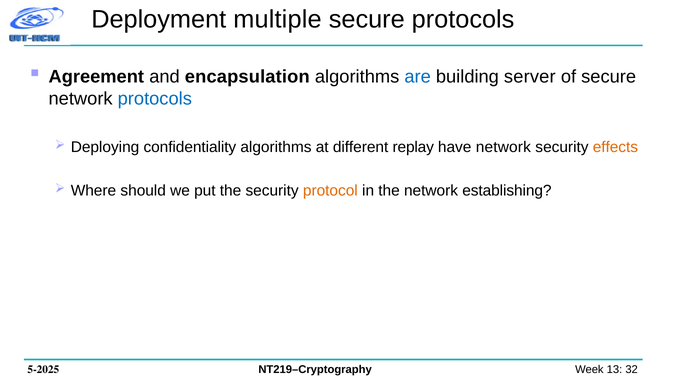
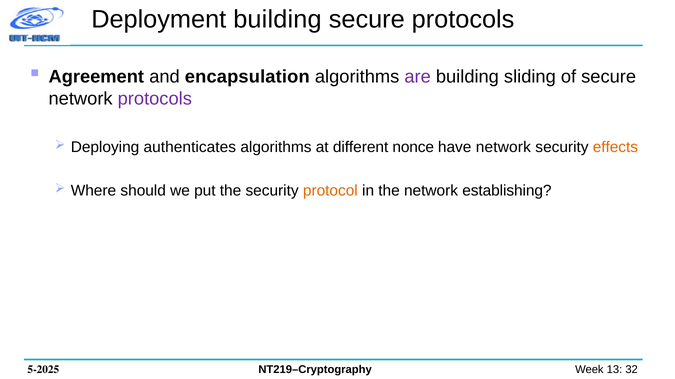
Deployment multiple: multiple -> building (277, 19)
are colour: blue -> purple (418, 77)
server: server -> sliding (530, 77)
protocols colour: blue -> purple (155, 99)
confidentiality: confidentiality -> authenticates (190, 148)
replay: replay -> nonce (413, 148)
